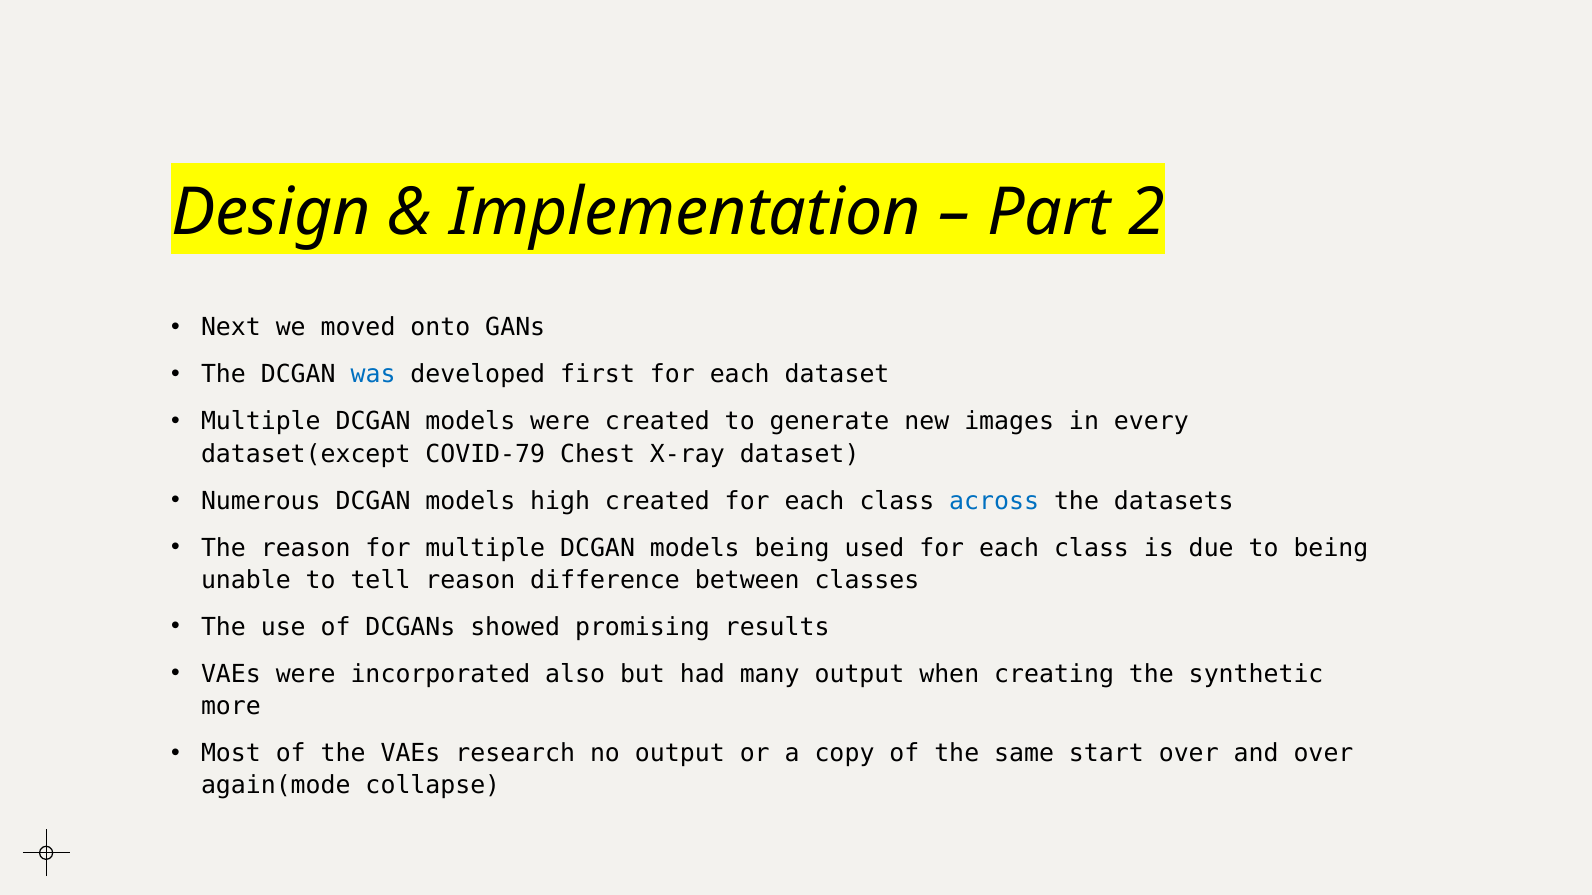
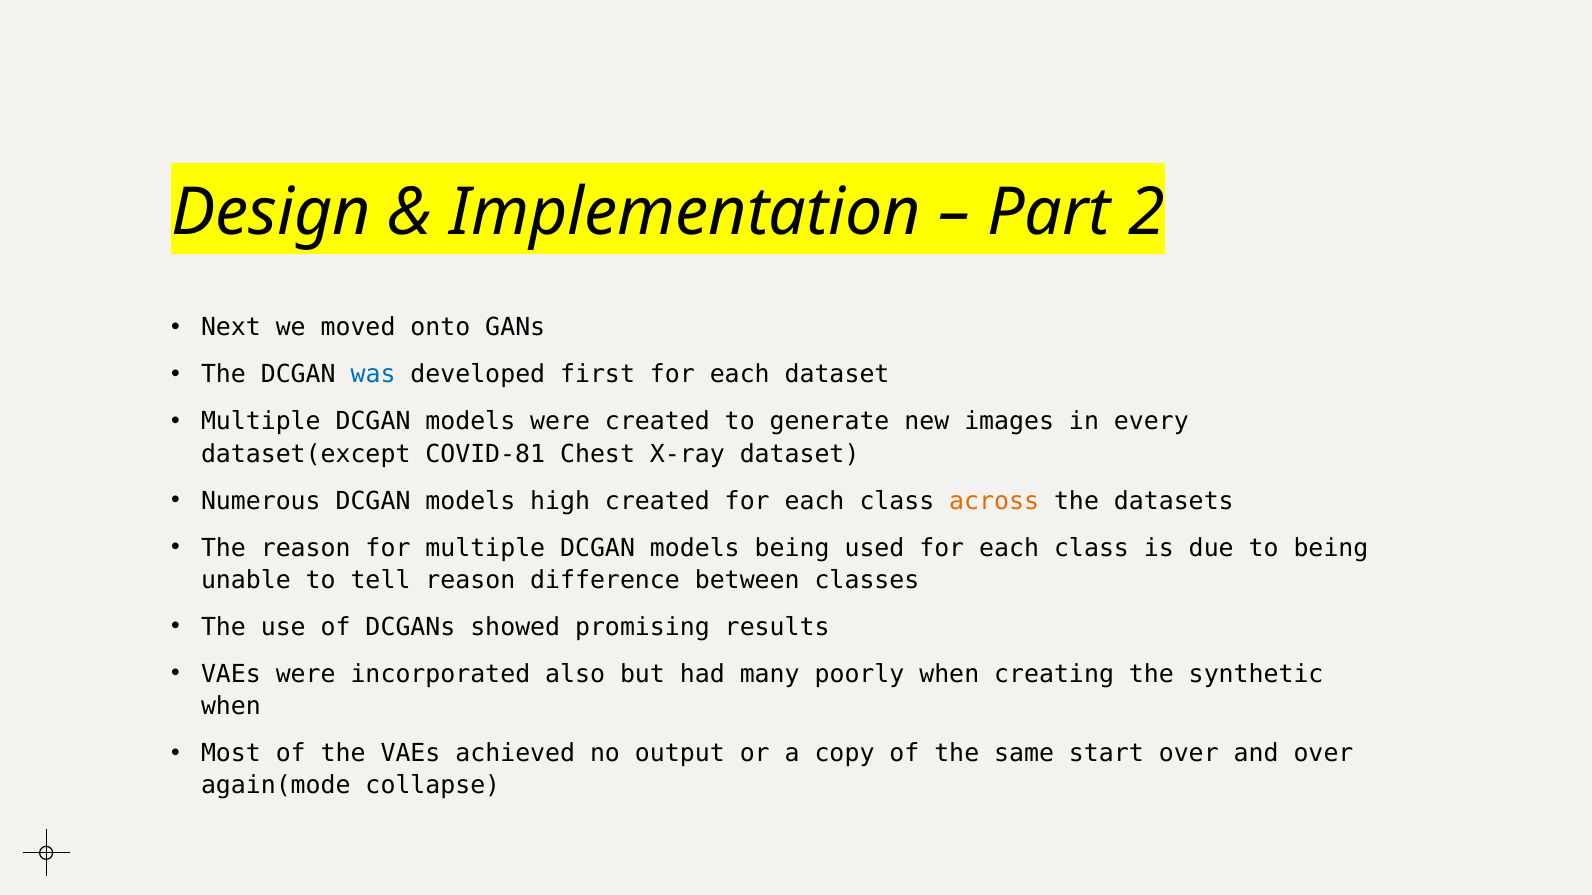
COVID-79: COVID-79 -> COVID-81 (485, 454)
across colour: blue -> orange (994, 501)
many output: output -> poorly (859, 675)
more: more -> when (231, 707)
research: research -> achieved (515, 754)
